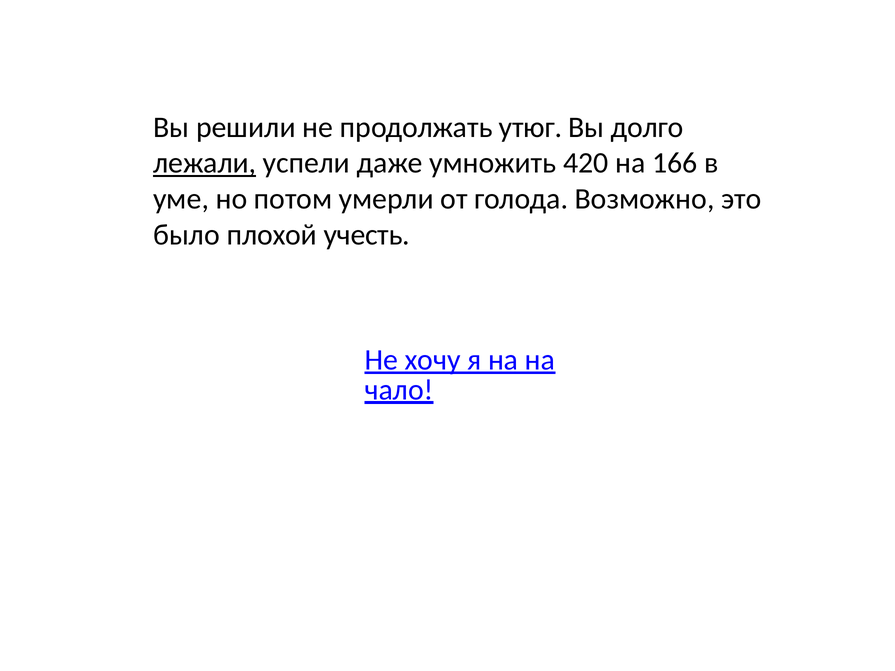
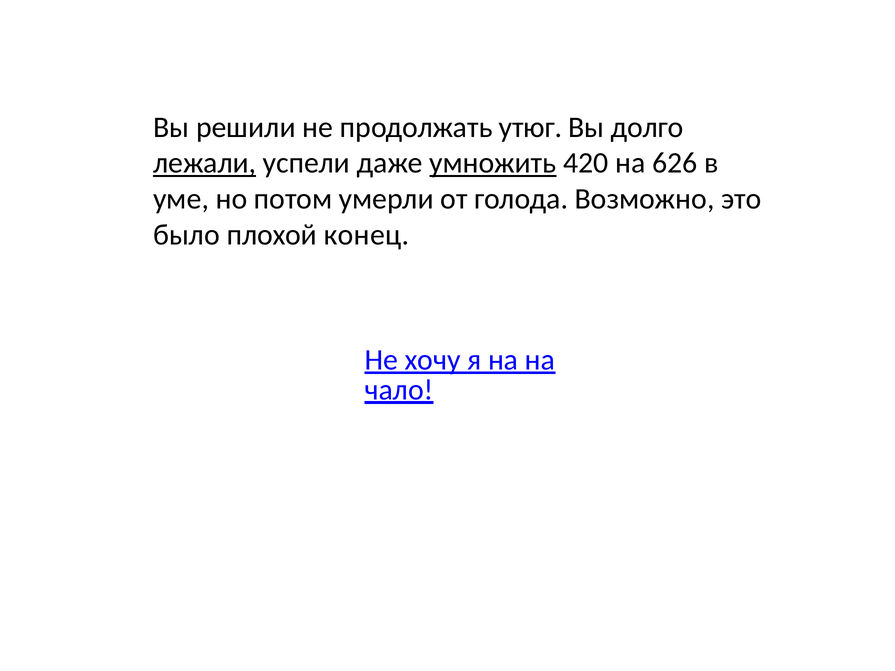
умножить underline: none -> present (493, 163)
166: 166 -> 626 (675, 163)
учесть: учесть -> конец (366, 235)
